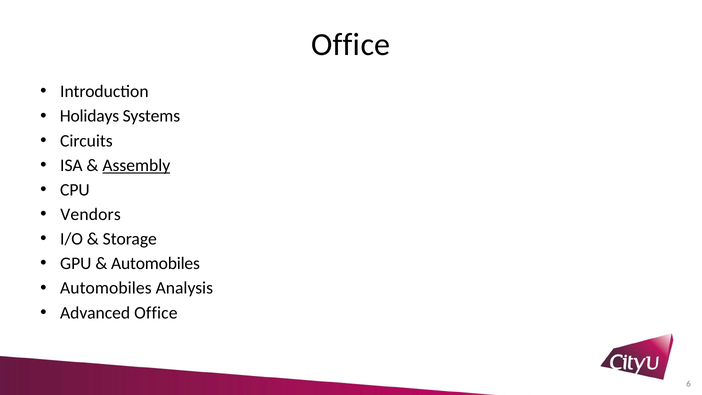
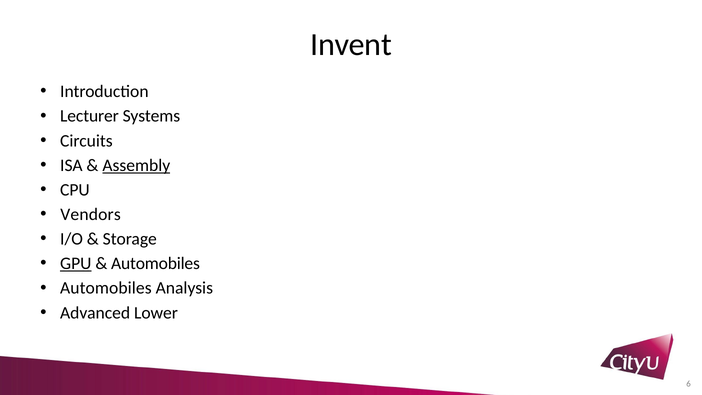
Office: Office -> Invent (351, 45)
Holidays: Holidays -> Lecturer (89, 116)
GPU underline: none -> present (76, 264)
Advanced Office: Office -> Lower (156, 313)
